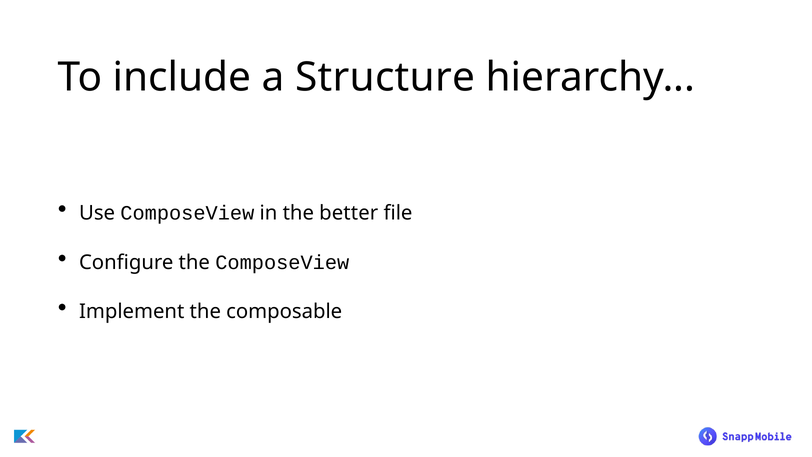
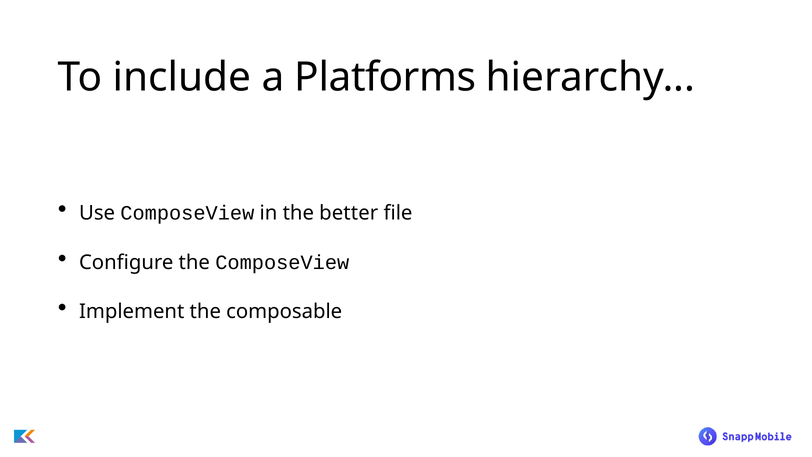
Structure: Structure -> Platforms (385, 77)
